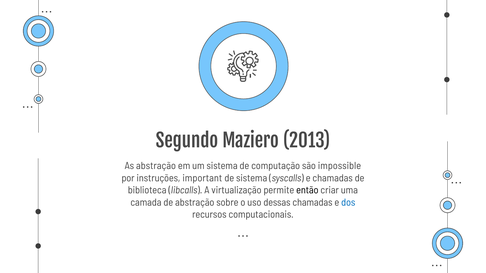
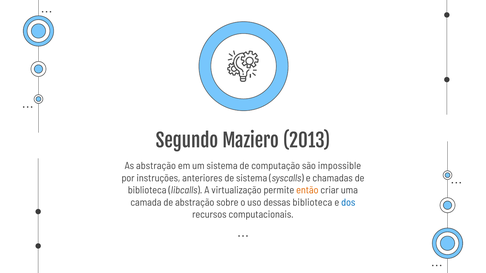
important: important -> anteriores (202, 178)
então colour: black -> orange (307, 191)
dessas chamadas: chamadas -> biblioteca (312, 203)
